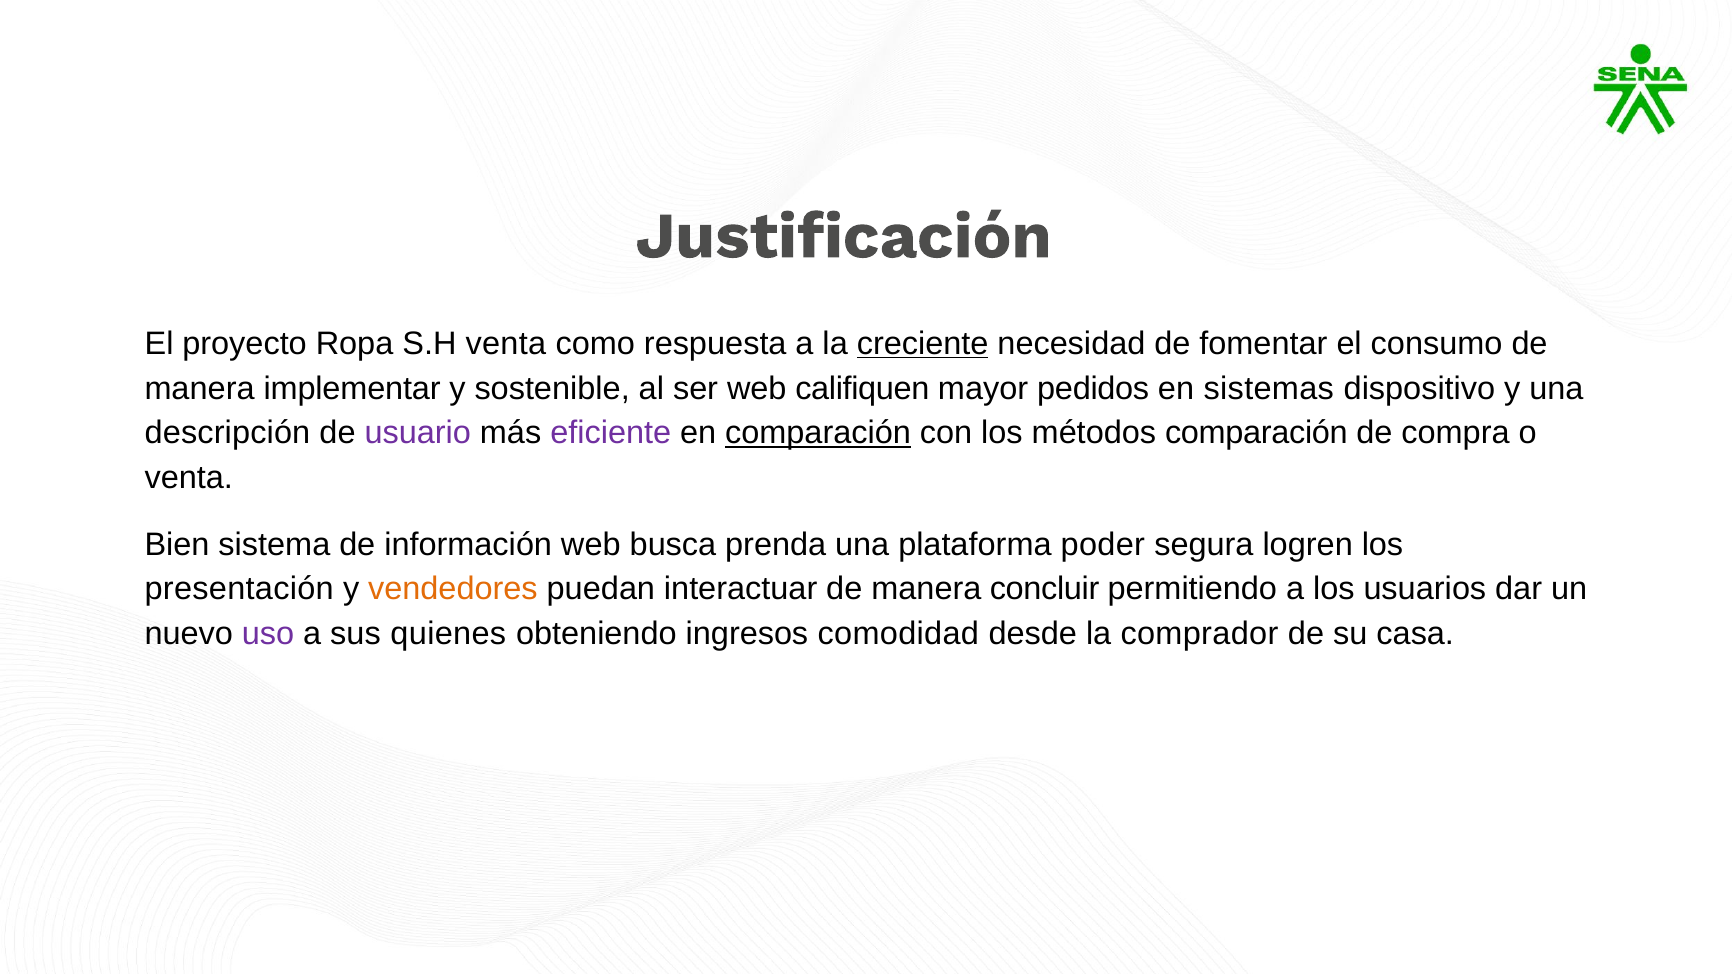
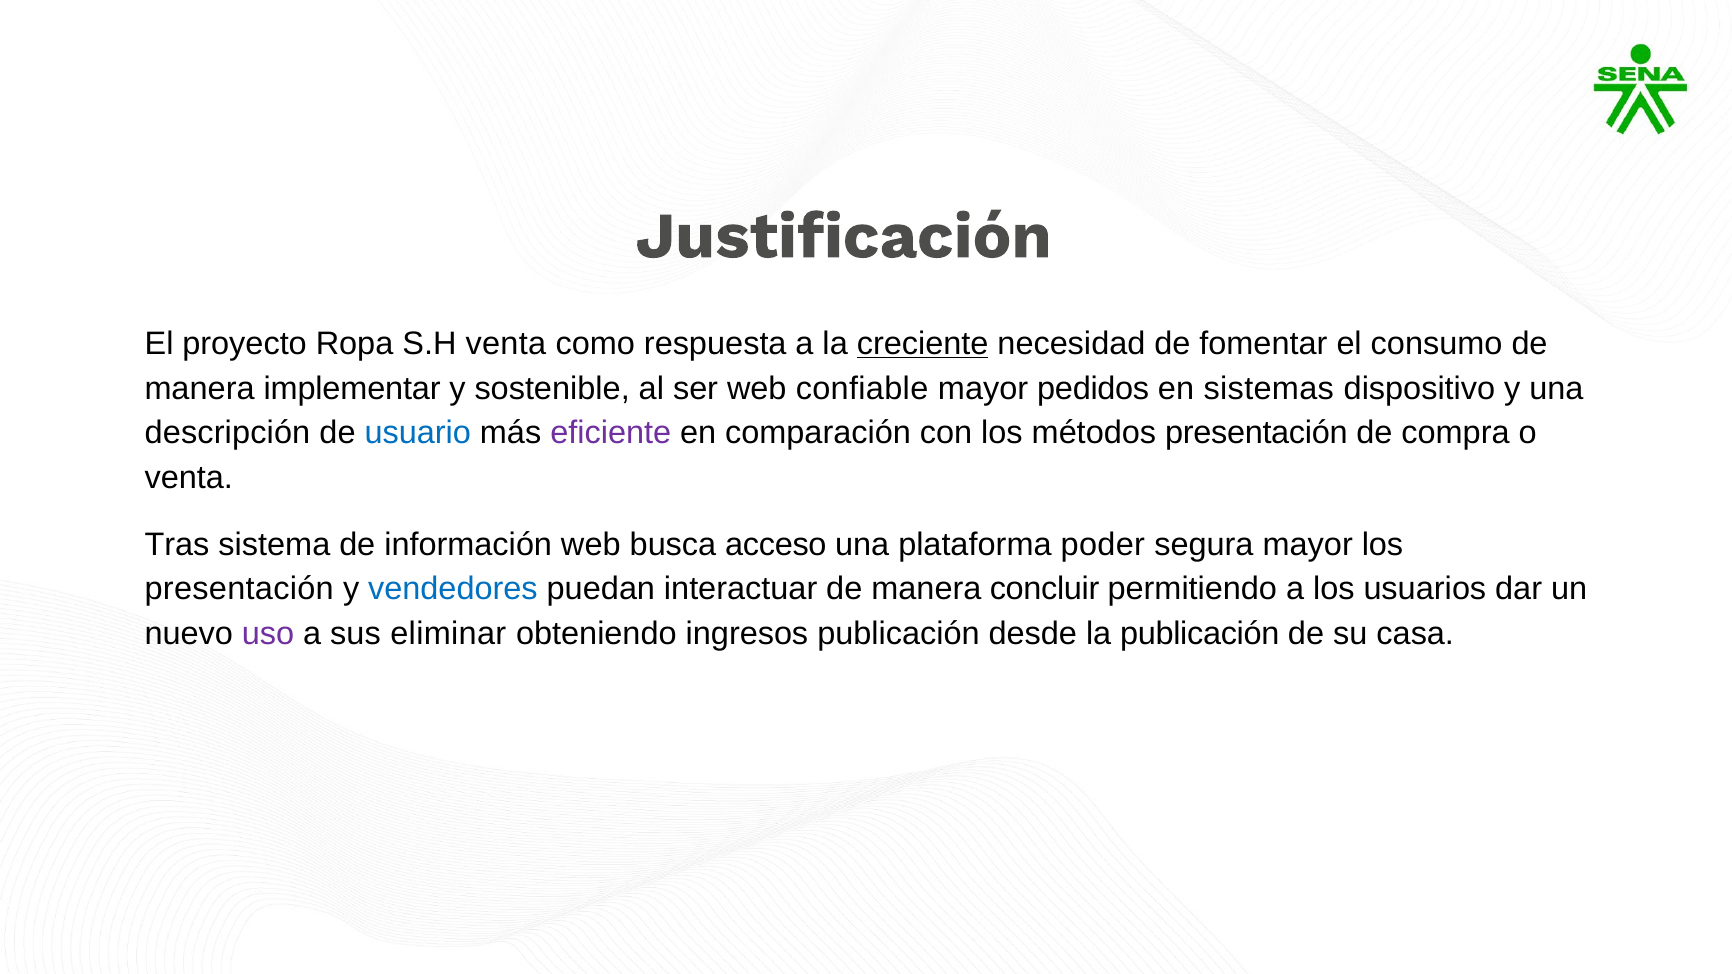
califiquen: califiquen -> confiable (862, 388)
usuario colour: purple -> blue (418, 433)
comparación underline: present -> none (818, 433)
métodos comparación: comparación -> presentación (1256, 433)
Bien: Bien -> Tras (177, 544)
prenda: prenda -> acceso (776, 544)
segura logren: logren -> mayor (1308, 544)
vendedores colour: orange -> blue (453, 589)
quienes: quienes -> eliminar (448, 634)
ingresos comodidad: comodidad -> publicación (898, 634)
la comprador: comprador -> publicación (1200, 634)
